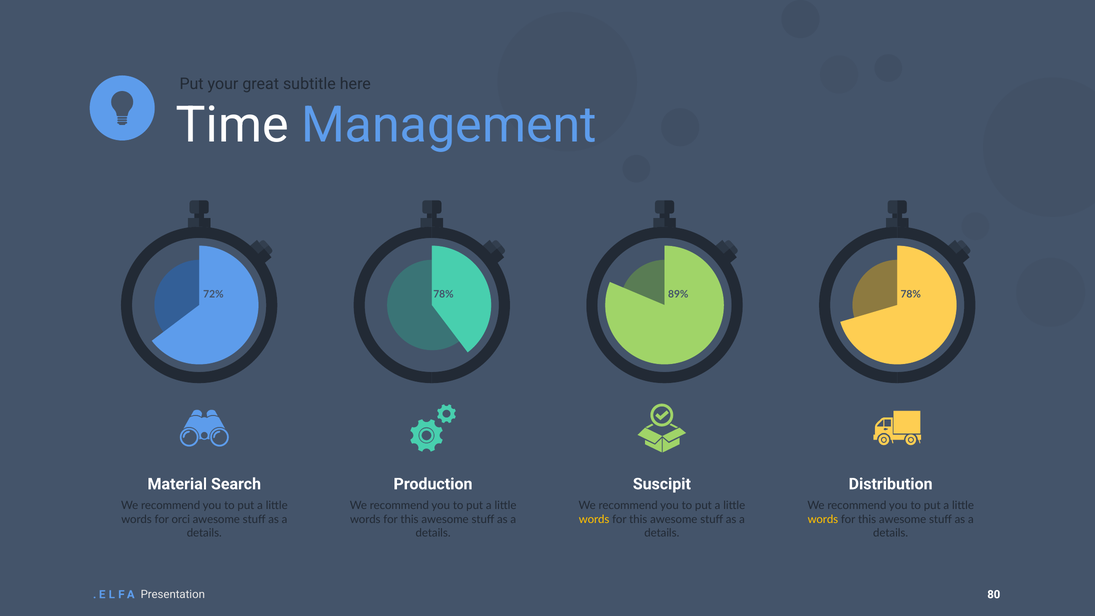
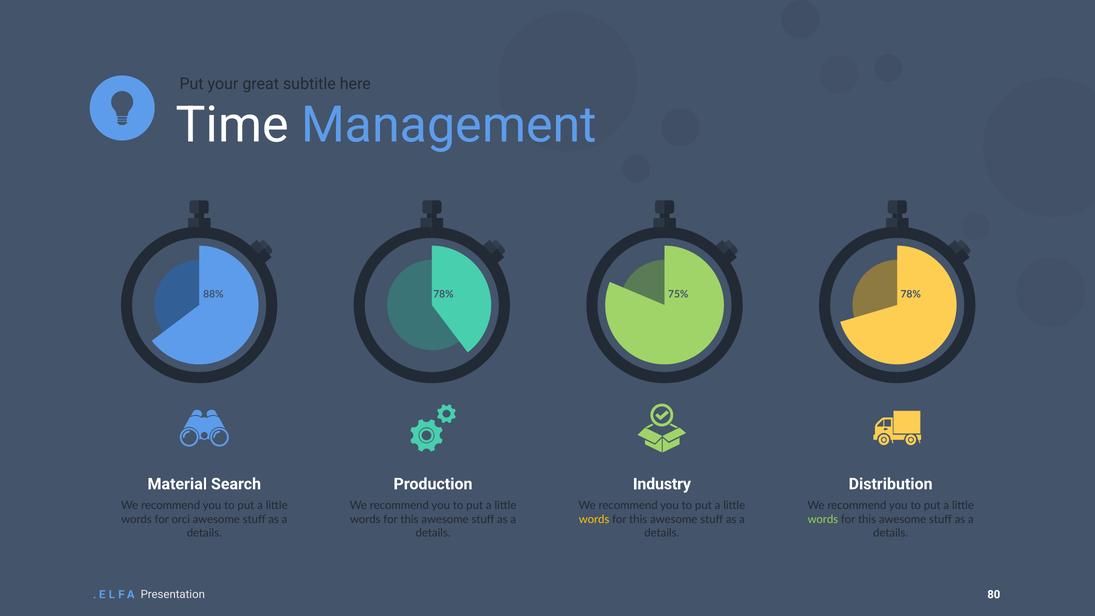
72%: 72% -> 88% (213, 295)
89%: 89% -> 75% (678, 295)
Suscipit: Suscipit -> Industry (662, 484)
words colour: yellow -> light green (823, 519)
